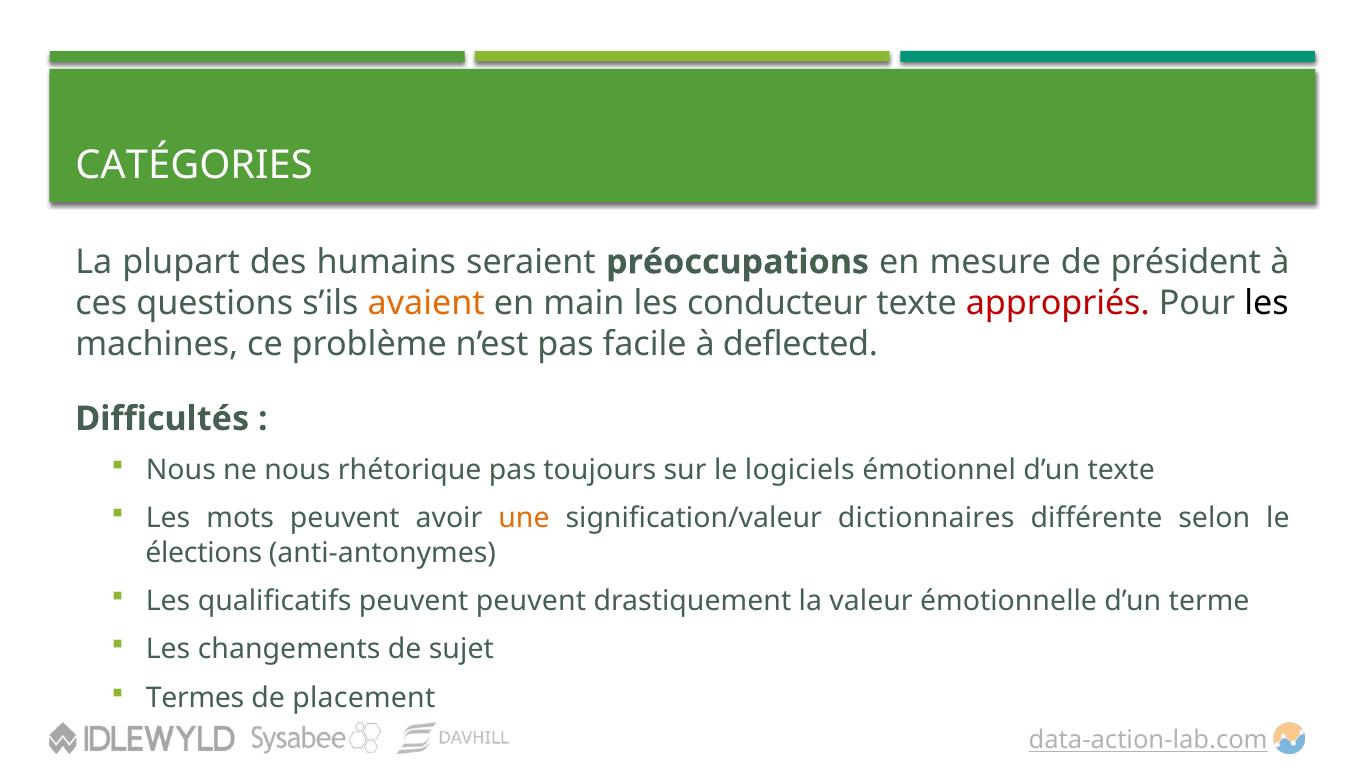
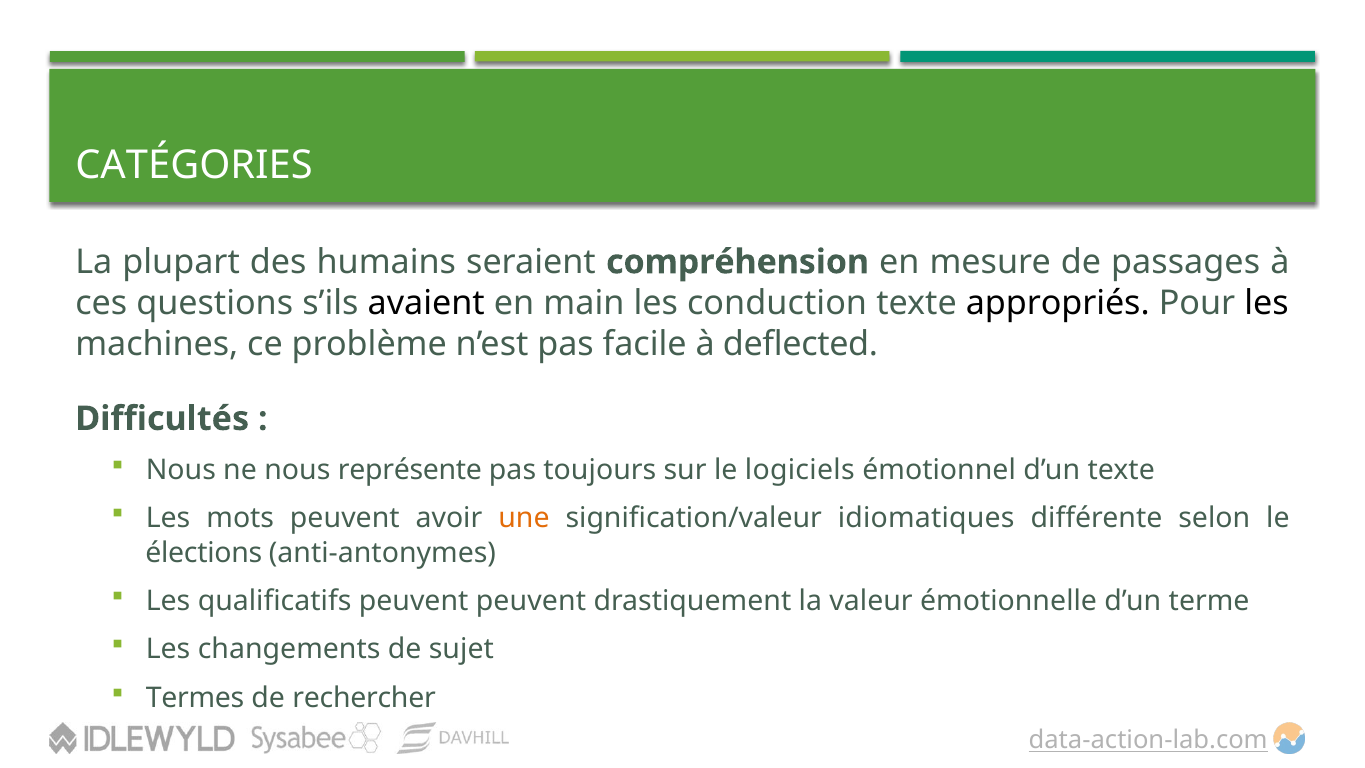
préoccupations: préoccupations -> compréhension (738, 262)
président: président -> passages (1186, 262)
avaient colour: orange -> black (426, 303)
conducteur: conducteur -> conduction (777, 303)
appropriés colour: red -> black (1058, 303)
rhétorique: rhétorique -> représente (410, 470)
dictionnaires: dictionnaires -> idiomatiques (926, 518)
placement: placement -> rechercher (364, 698)
